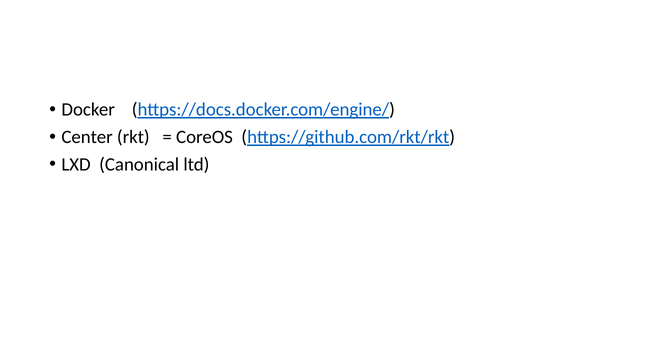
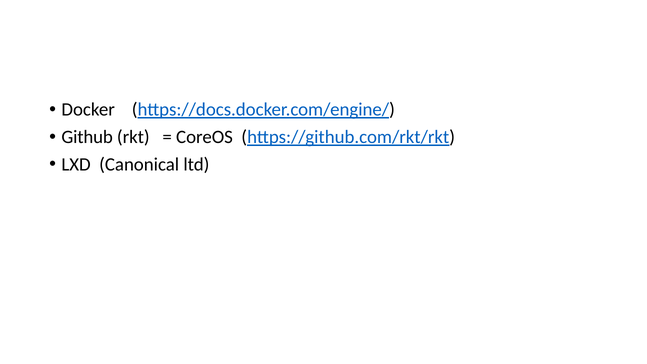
Center: Center -> Github (87, 137)
